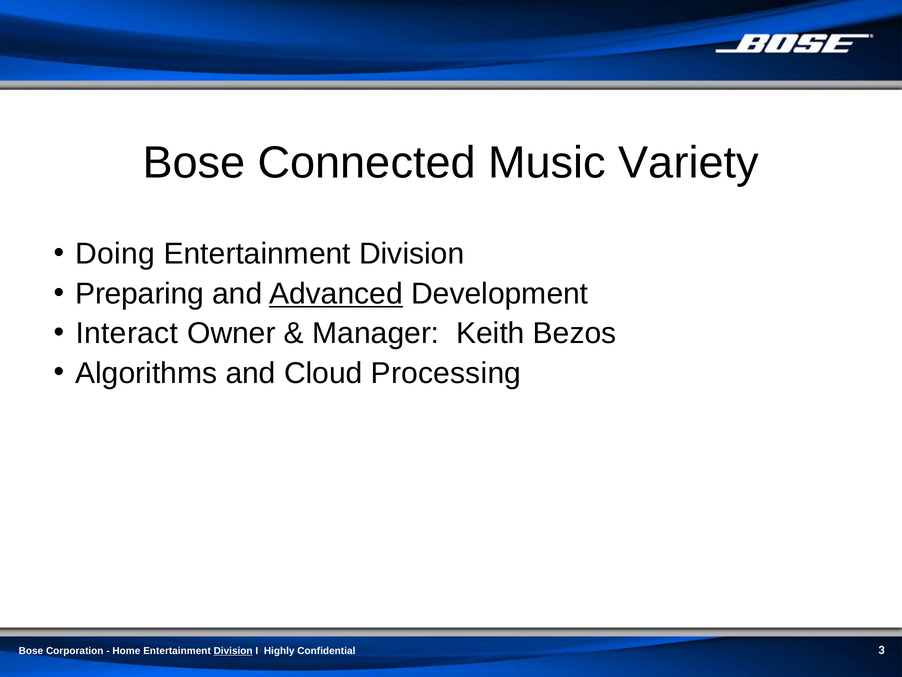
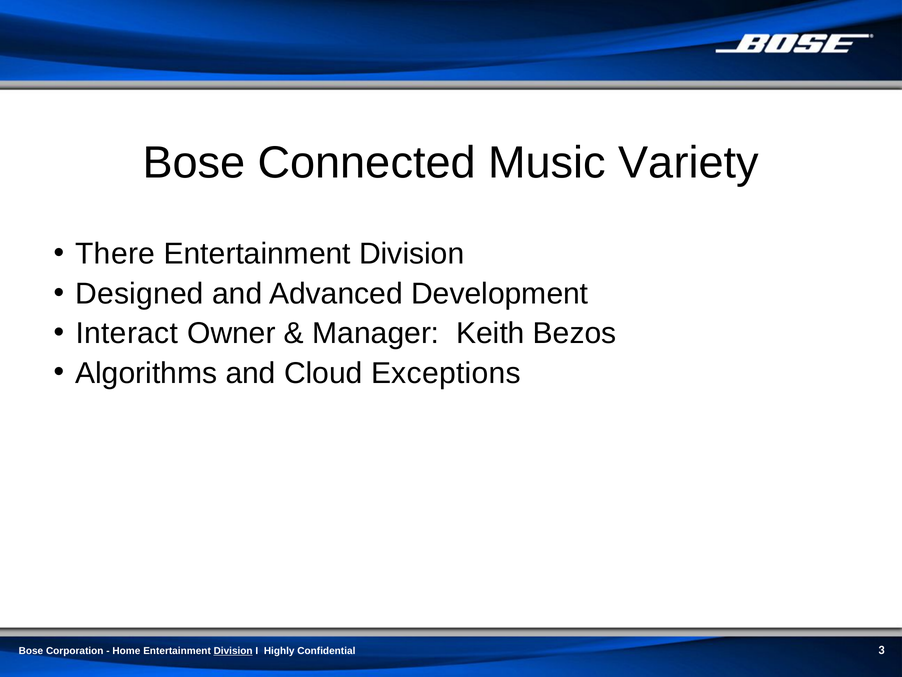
Doing: Doing -> There (115, 254)
Preparing: Preparing -> Designed (139, 294)
Advanced underline: present -> none (336, 294)
Processing: Processing -> Exceptions (446, 373)
